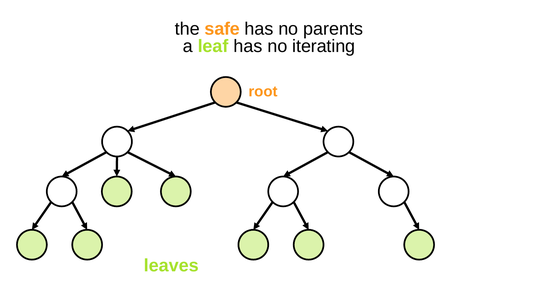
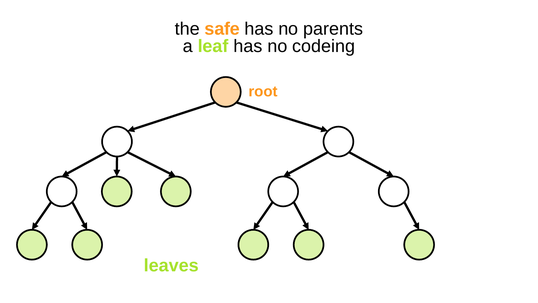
iterating: iterating -> codeing (324, 46)
